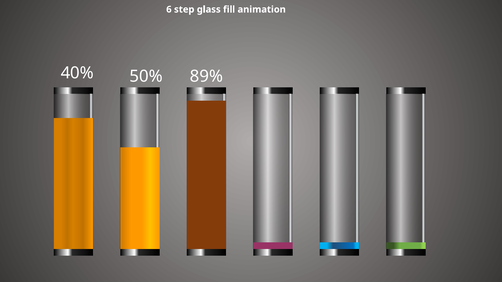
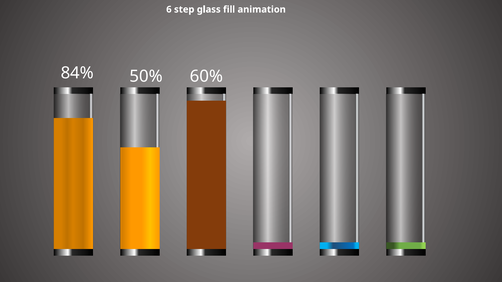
40%: 40% -> 84% (77, 73)
89%: 89% -> 60% (206, 76)
